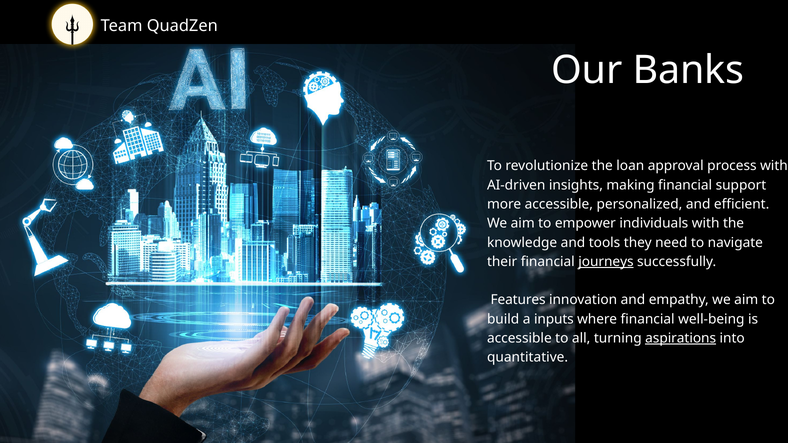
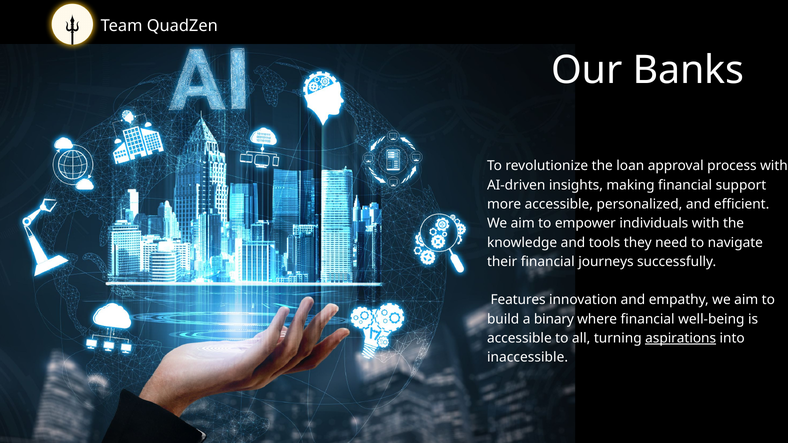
journeys underline: present -> none (606, 262)
inputs: inputs -> binary (554, 319)
quantitative: quantitative -> inaccessible (528, 357)
